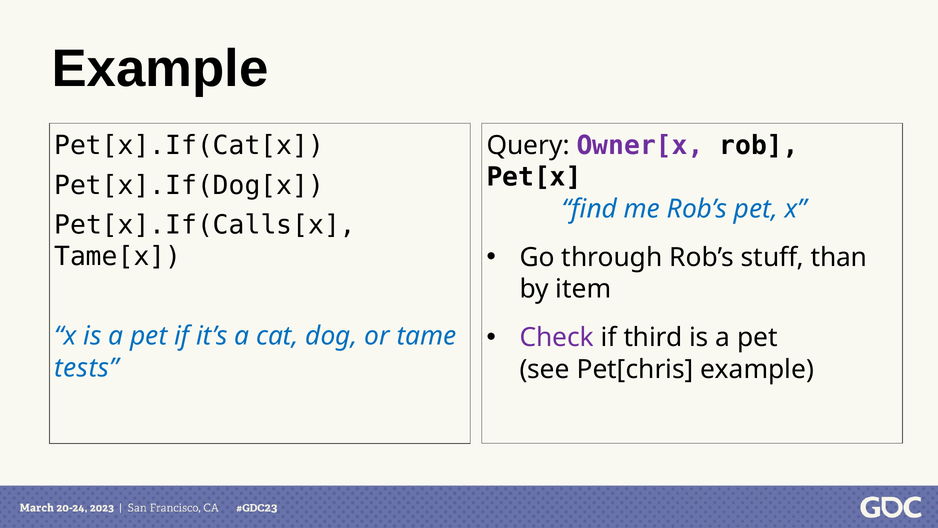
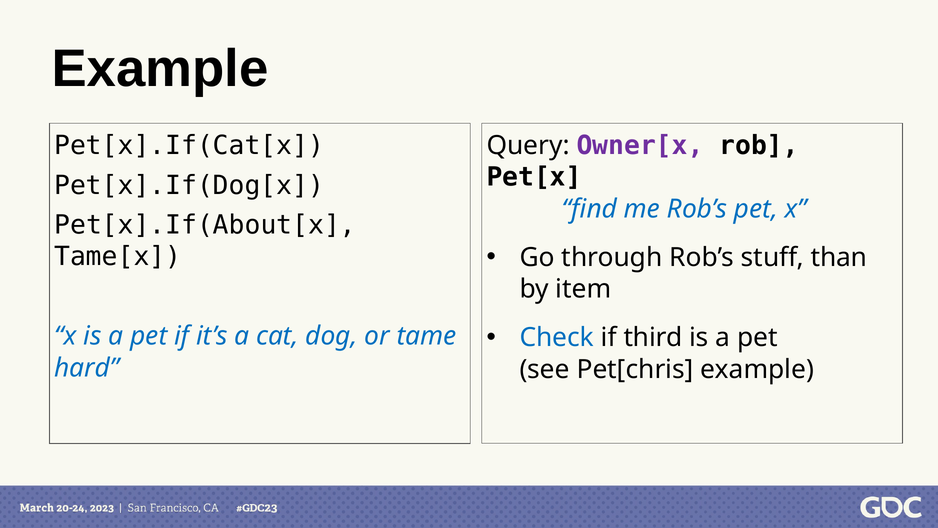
Pet[x].If(Calls[x: Pet[x].If(Calls[x -> Pet[x].If(About[x (205, 225)
Check colour: purple -> blue (557, 337)
tests: tests -> hard (87, 368)
